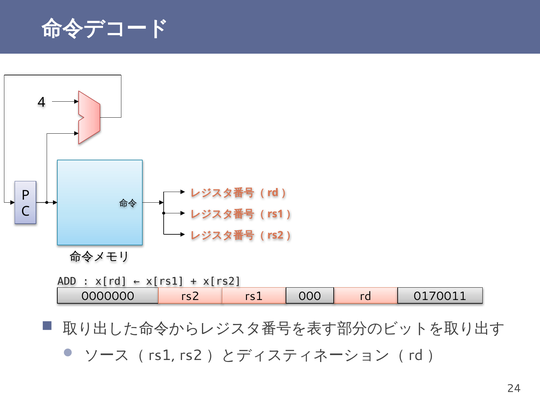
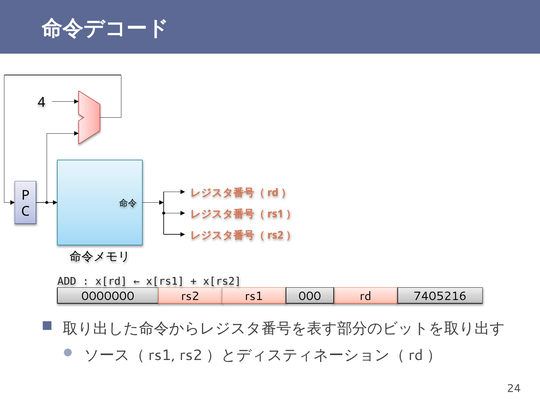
0170011: 0170011 -> 7405216 (440, 296)
